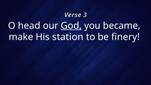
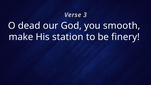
head: head -> dead (29, 26)
God underline: present -> none (71, 26)
became: became -> smooth (122, 26)
